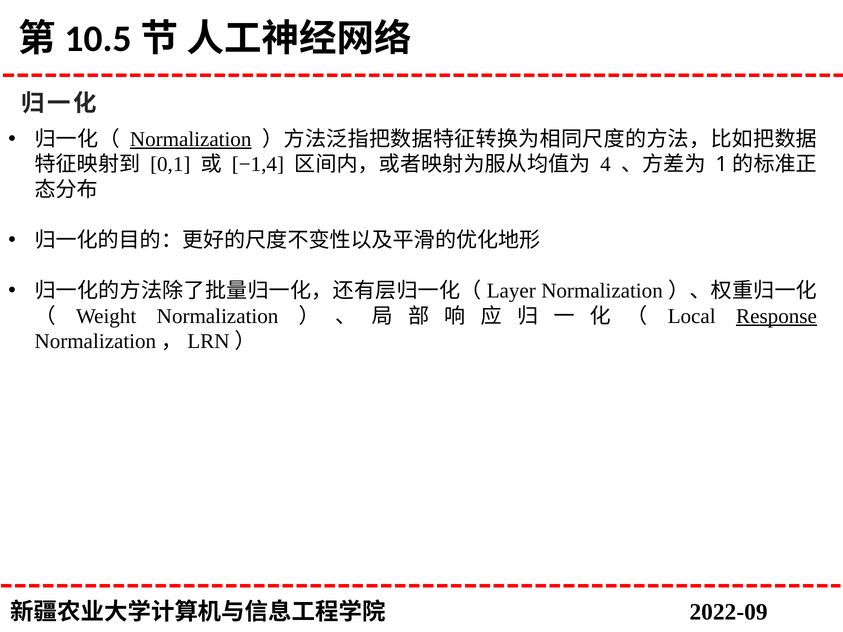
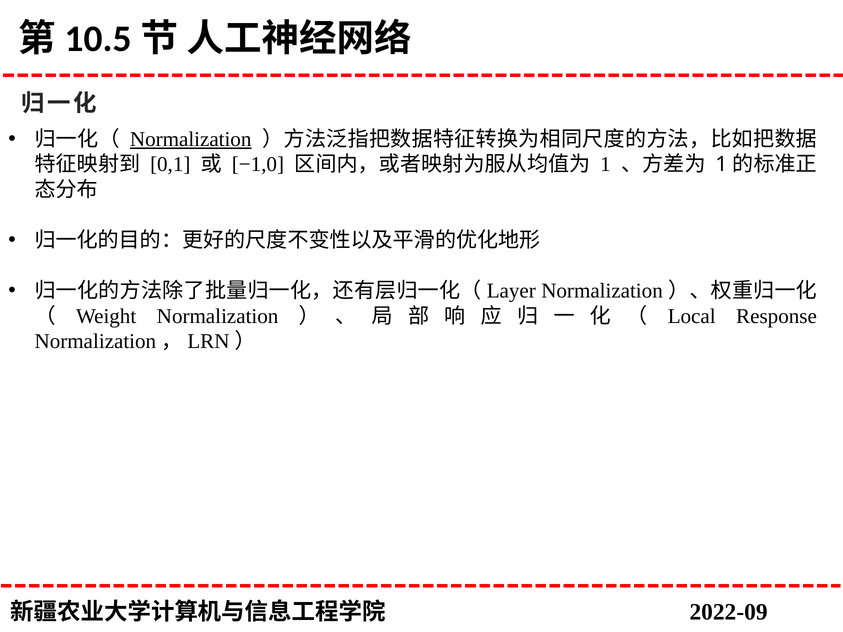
−1,4: −1,4 -> −1,0 (258, 165)
4: 4 -> 1 (605, 165)
Response underline: present -> none (777, 316)
